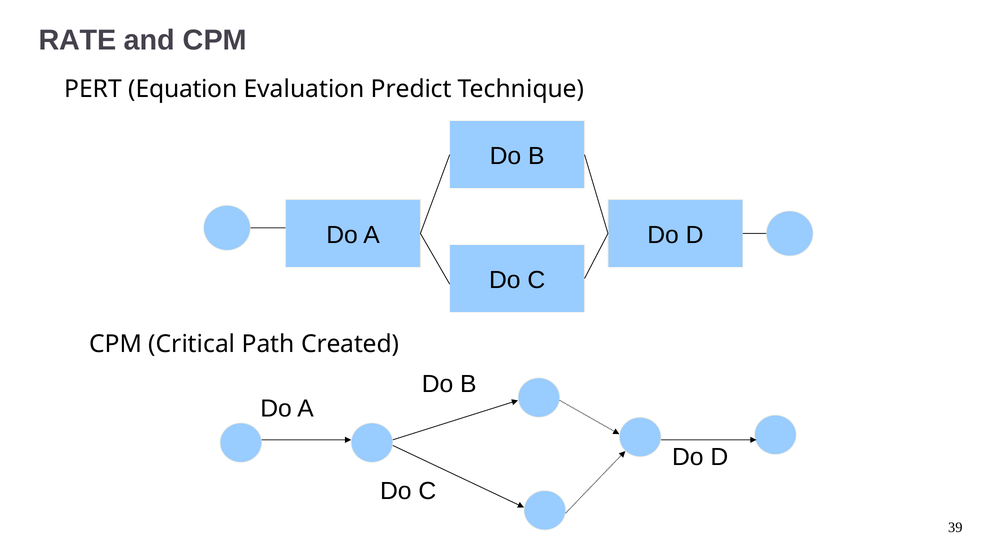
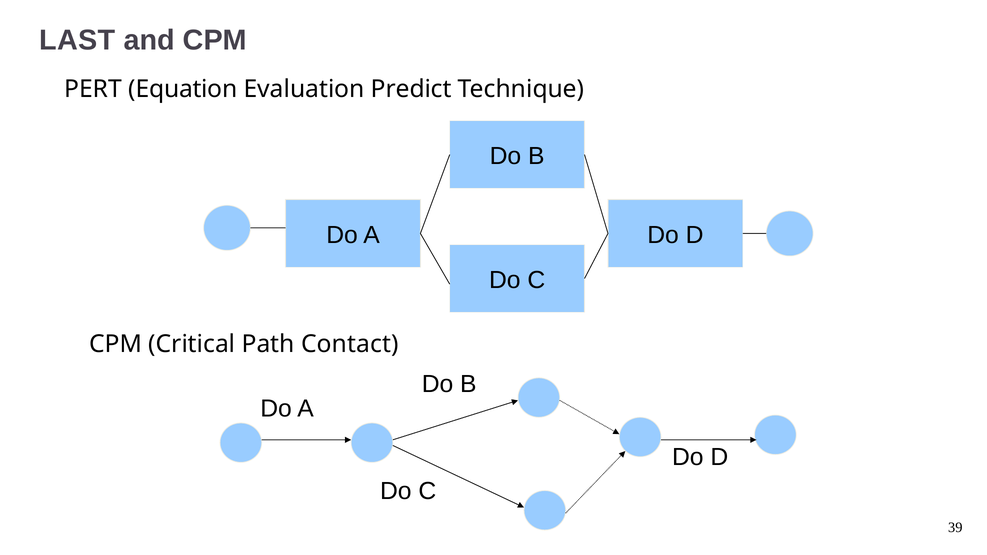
RATE: RATE -> LAST (77, 40)
Created: Created -> Contact (350, 344)
